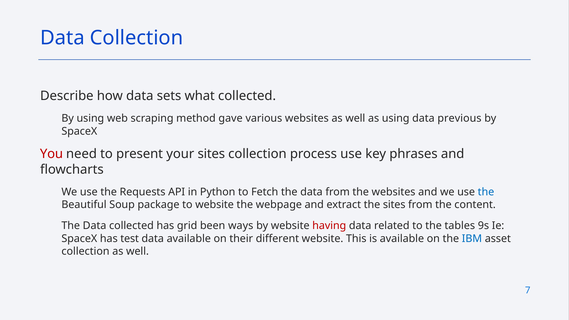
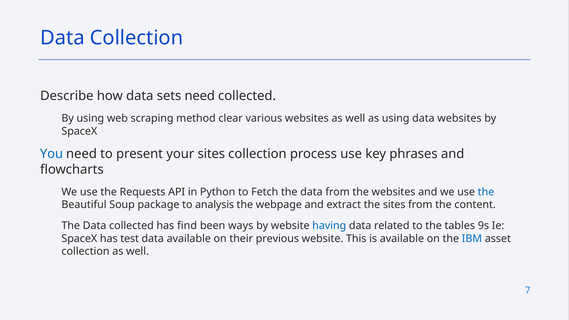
sets what: what -> need (200, 96)
gave: gave -> clear (231, 118)
data previous: previous -> websites (460, 118)
You colour: red -> blue (52, 154)
to website: website -> analysis (215, 205)
grid: grid -> find (187, 226)
having colour: red -> blue (329, 226)
different: different -> previous (277, 239)
